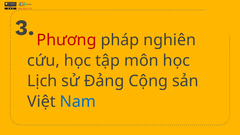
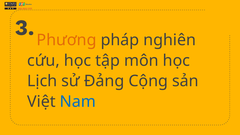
Phương colour: red -> orange (67, 40)
